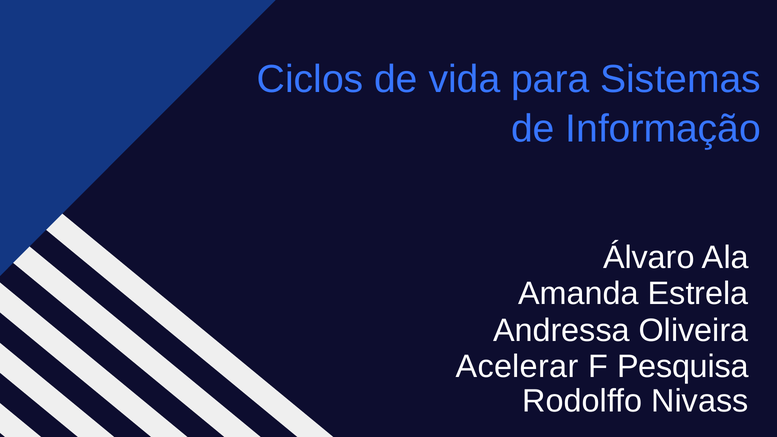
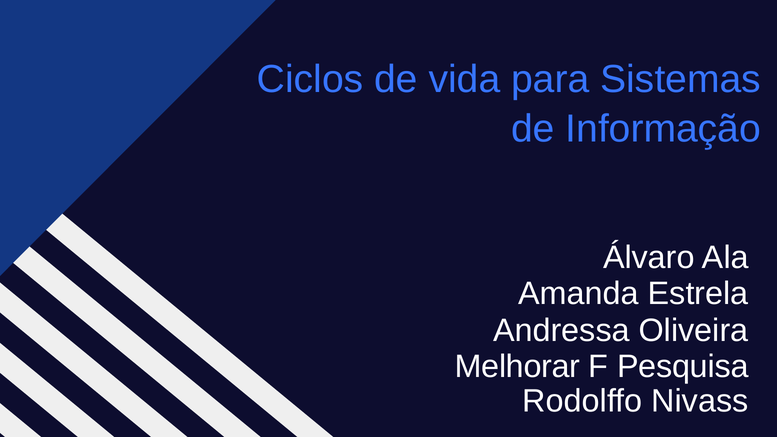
Acelerar: Acelerar -> Melhorar (517, 366)
